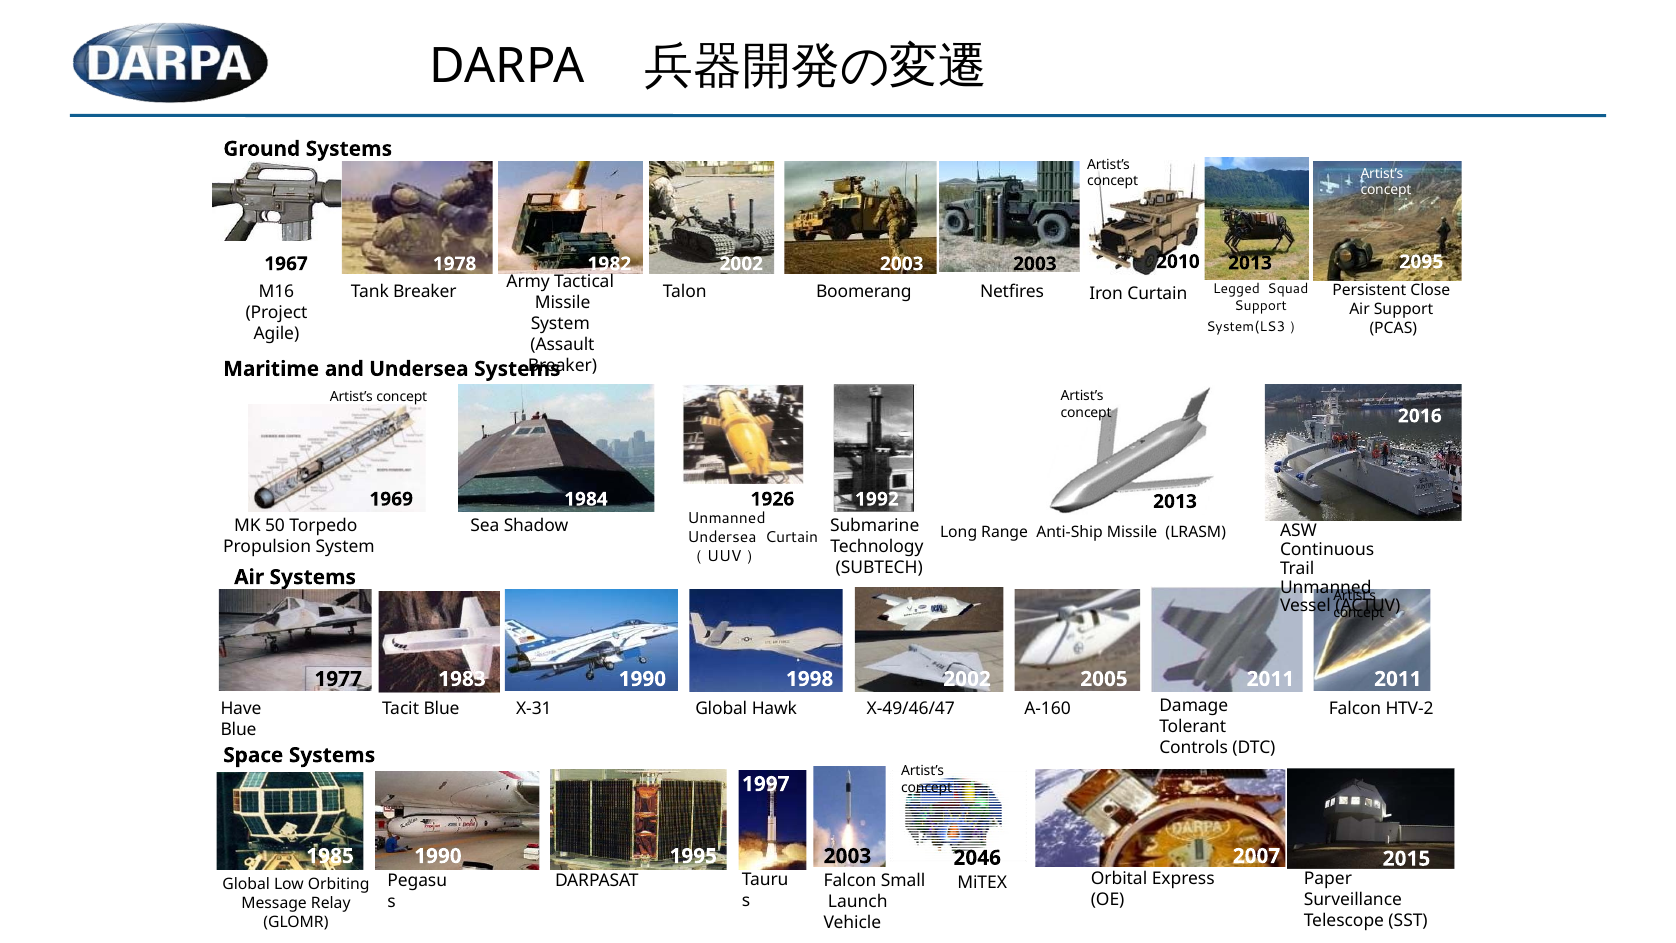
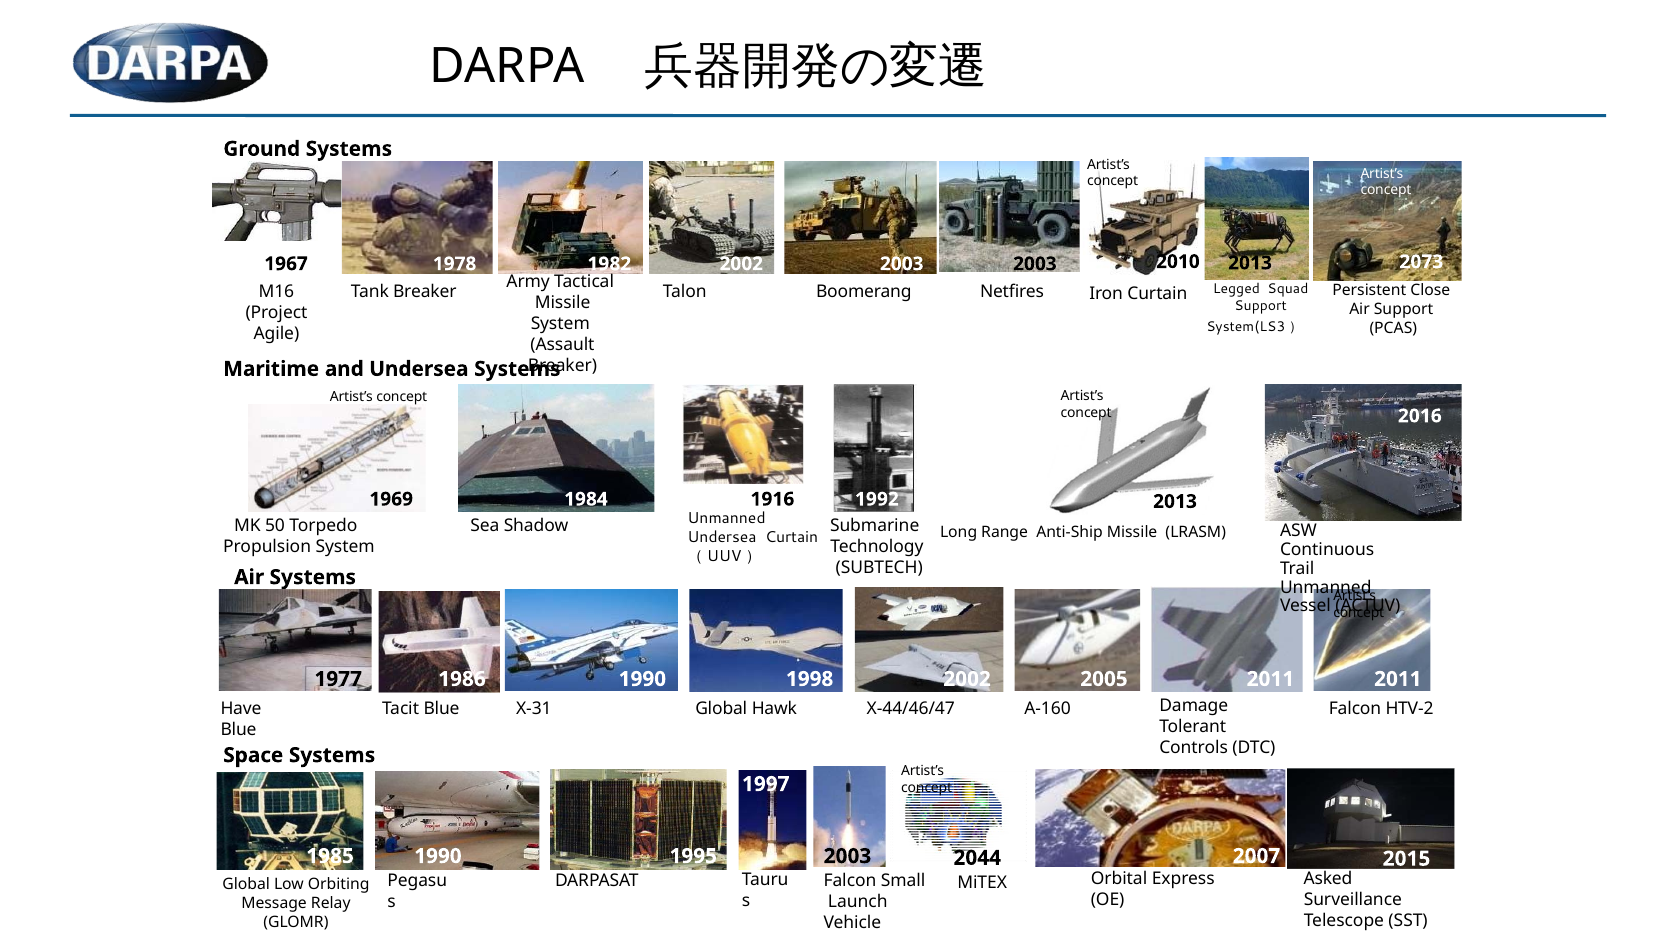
2095: 2095 -> 2073 (1421, 262)
1926: 1926 -> 1916 (772, 499)
1983: 1983 -> 1986 (462, 679)
X-49/46/47: X-49/46/47 -> X-44/46/47 (911, 708)
2046: 2046 -> 2044 (977, 858)
Paper: Paper -> Asked (1328, 879)
